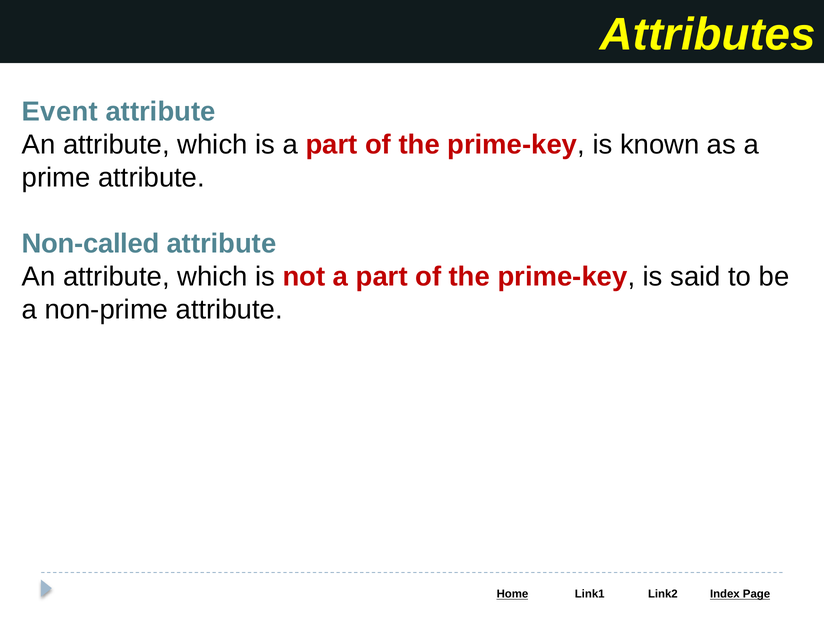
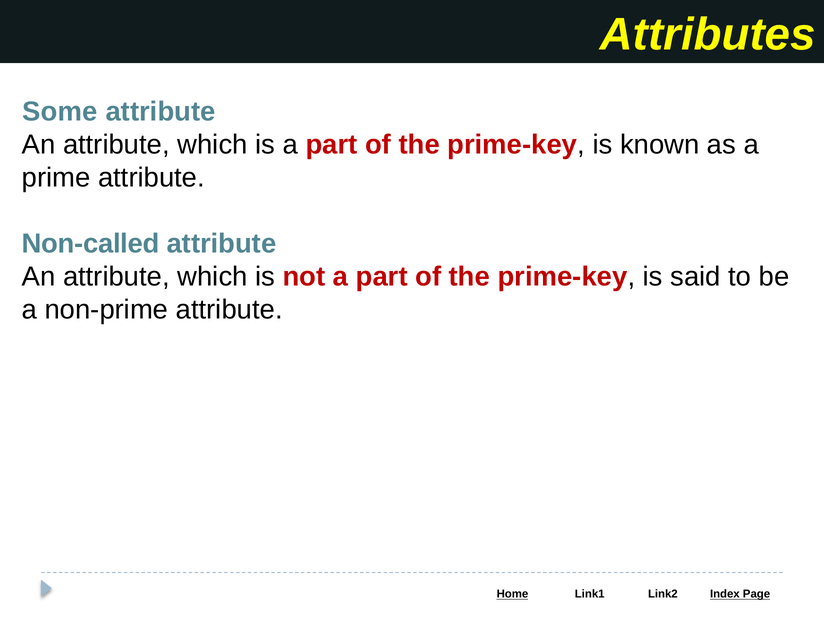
Event: Event -> Some (60, 112)
